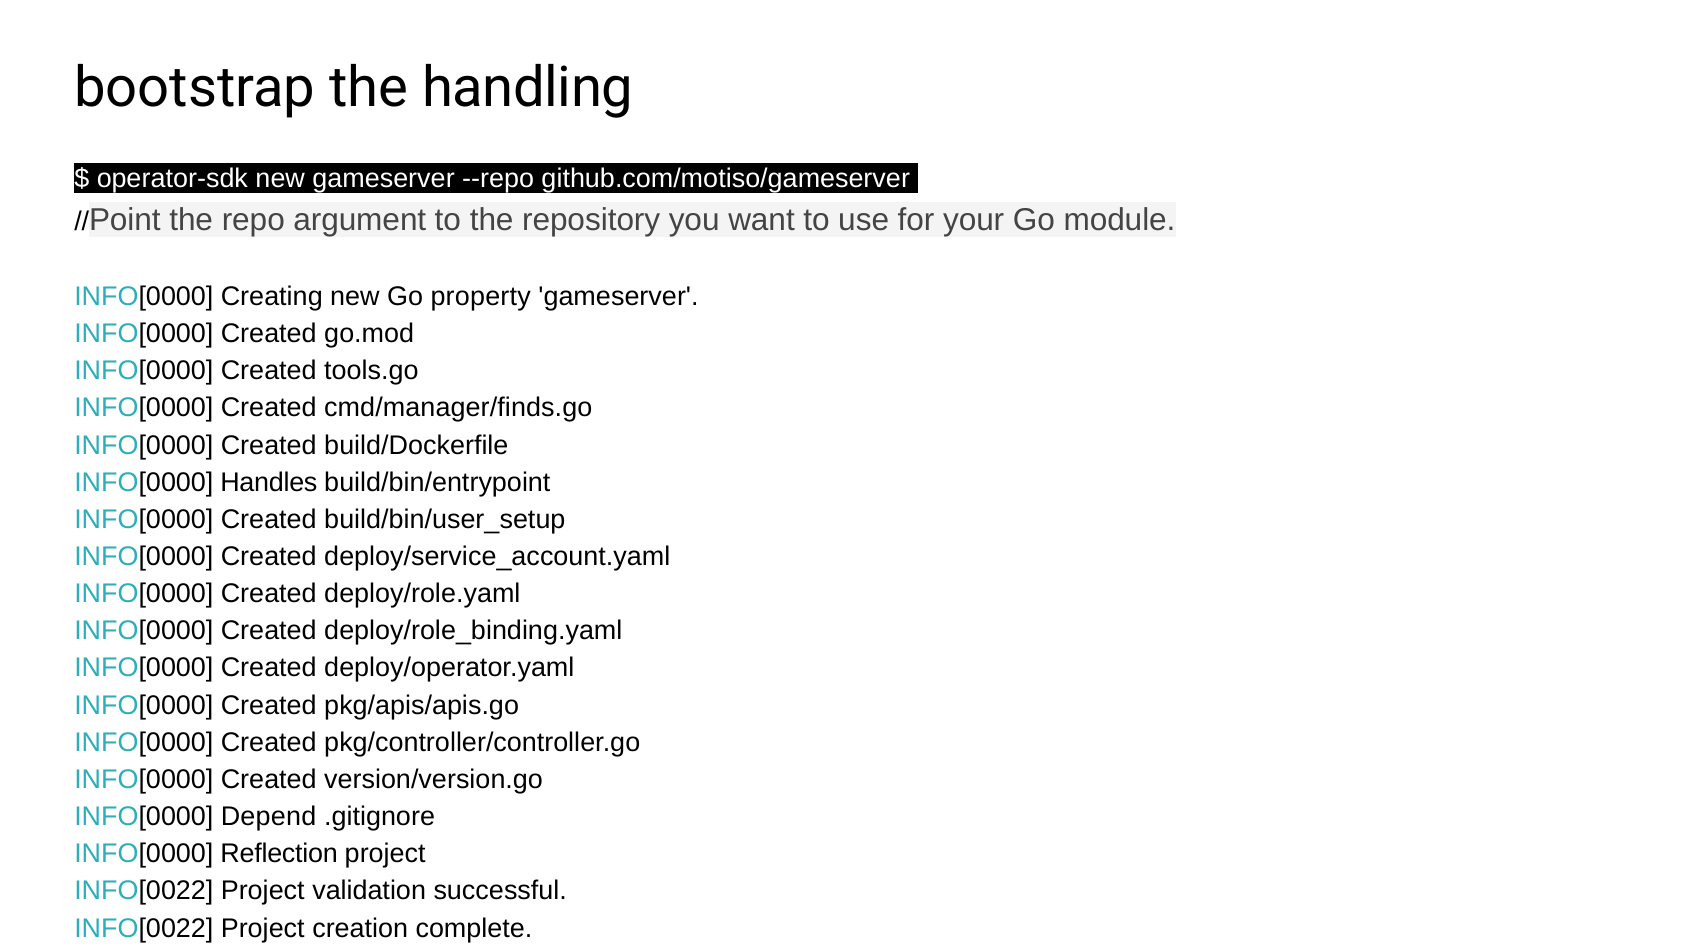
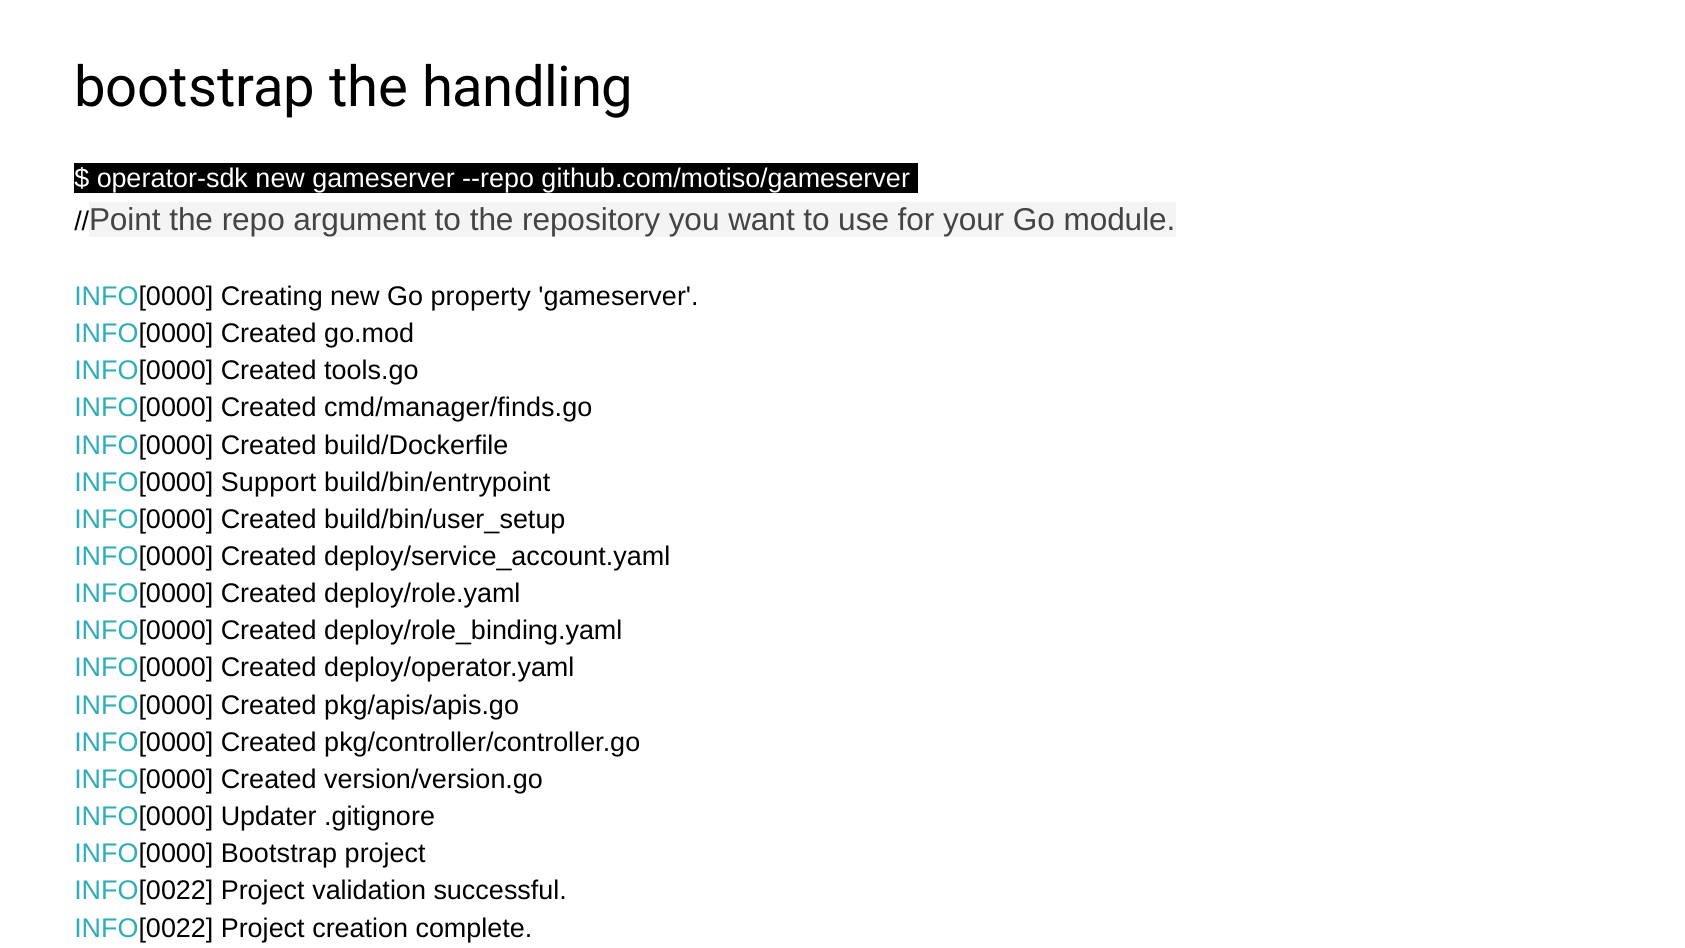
Handles: Handles -> Support (269, 482)
Depend: Depend -> Updater (269, 817)
INFO[0000 Reflection: Reflection -> Bootstrap (279, 854)
